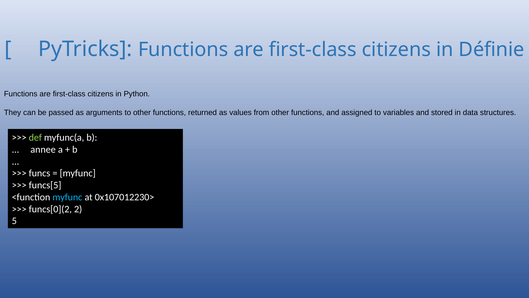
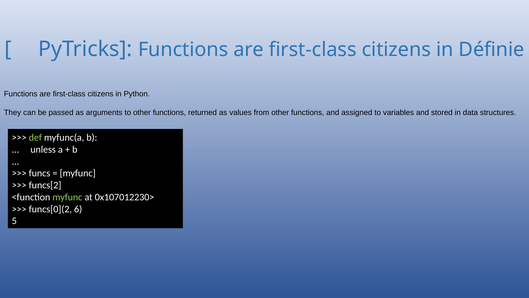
annee: annee -> unless (43, 149)
funcs[5: funcs[5 -> funcs[2 (45, 185)
myfunc colour: light blue -> light green (67, 197)
2: 2 -> 6 (78, 209)
